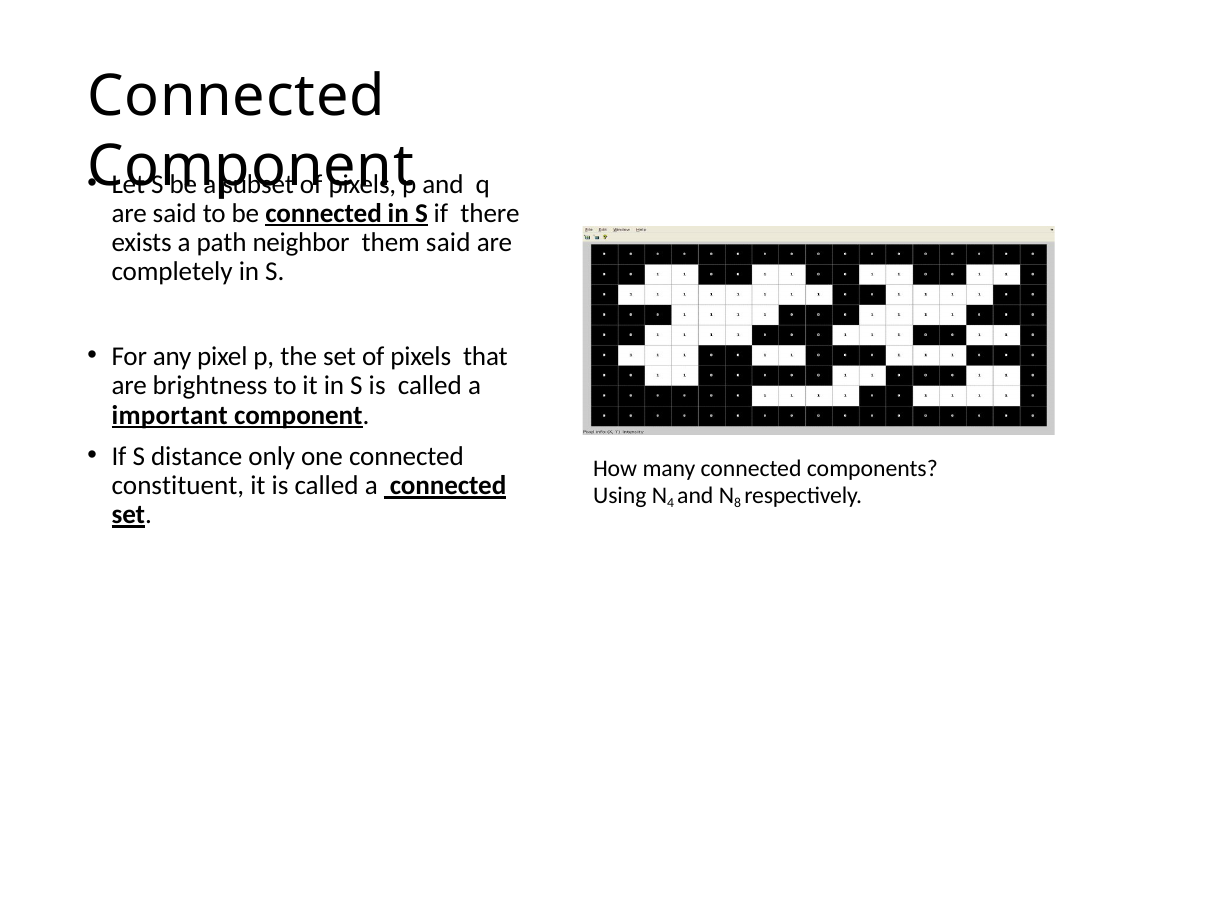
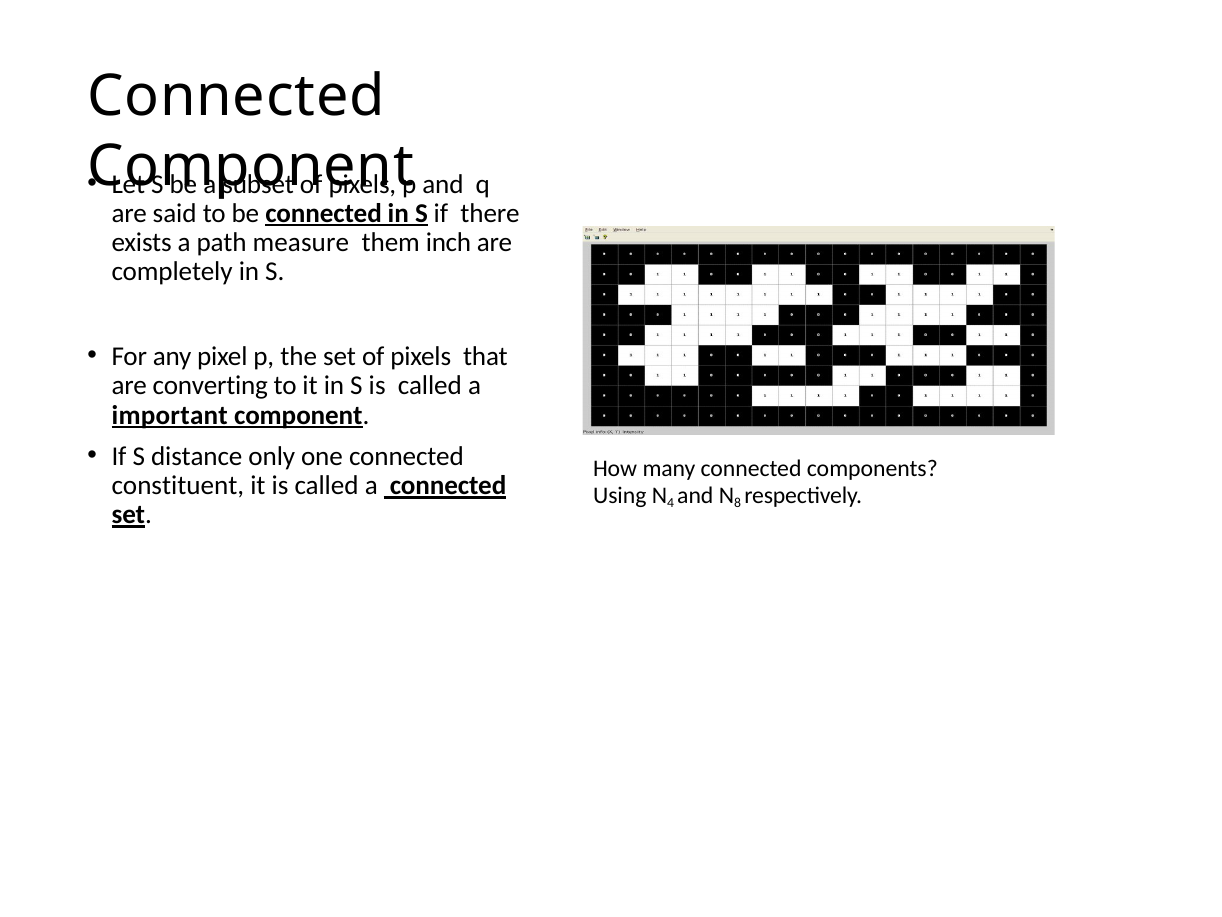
neighbor: neighbor -> measure (301, 242)
them said: said -> inch (448, 242)
brightness: brightness -> converting (210, 386)
